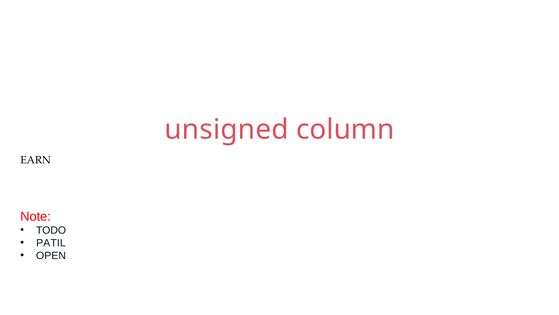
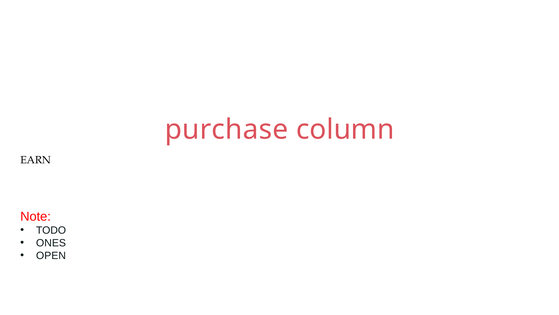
unsigned: unsigned -> purchase (227, 129)
PATIL: PATIL -> ONES (51, 243)
